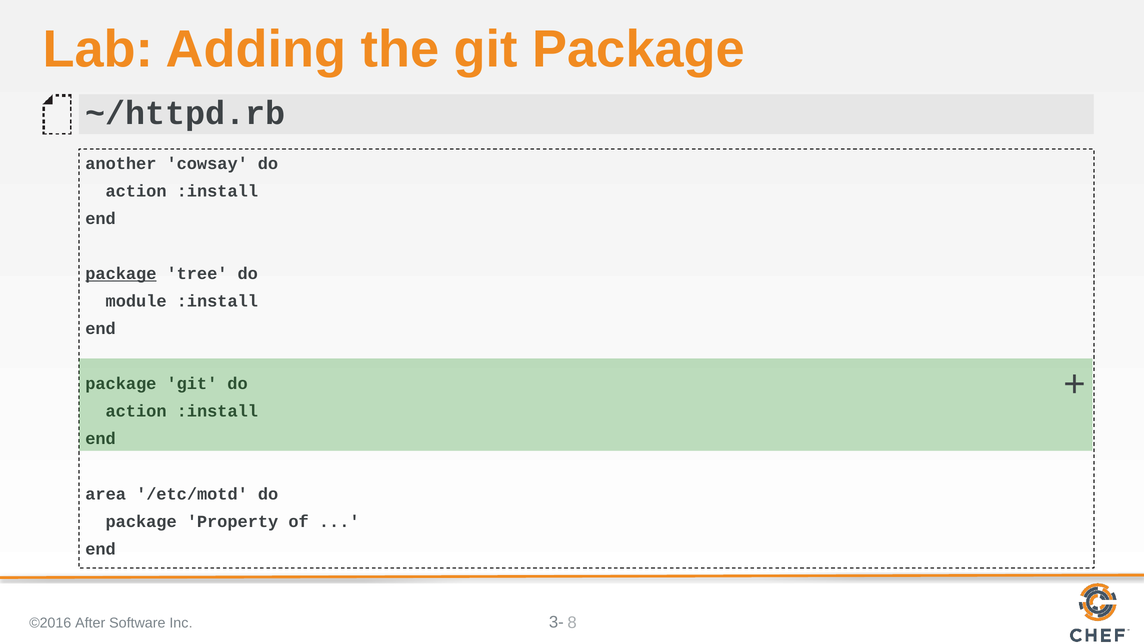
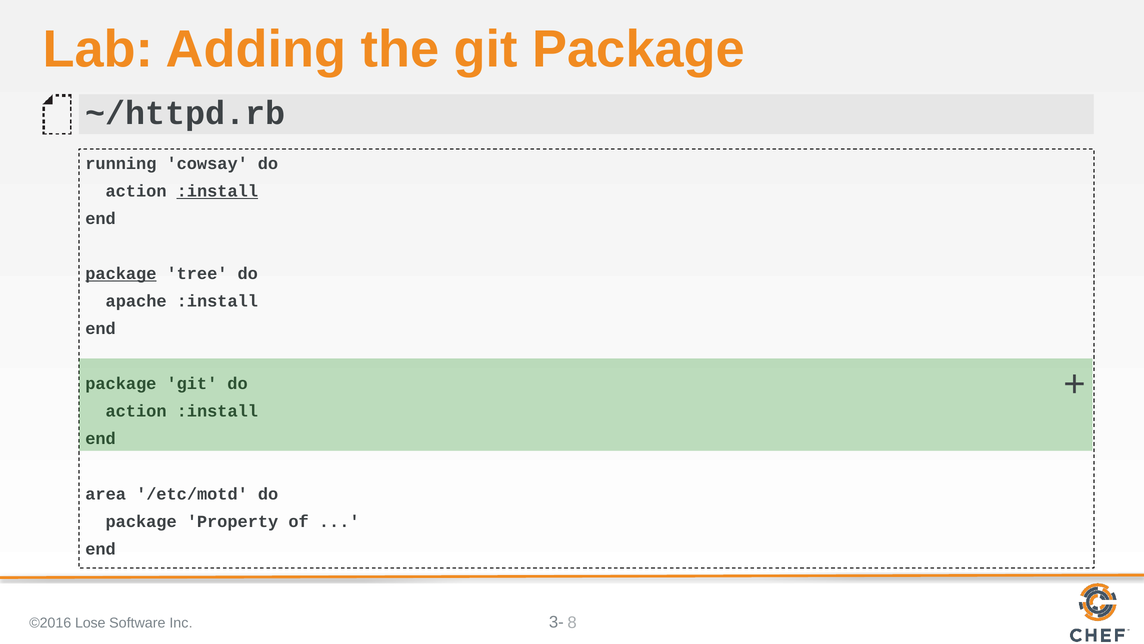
another: another -> running (121, 163)
:install underline: none -> present (217, 191)
module: module -> apache (136, 301)
After: After -> Lose (90, 623)
